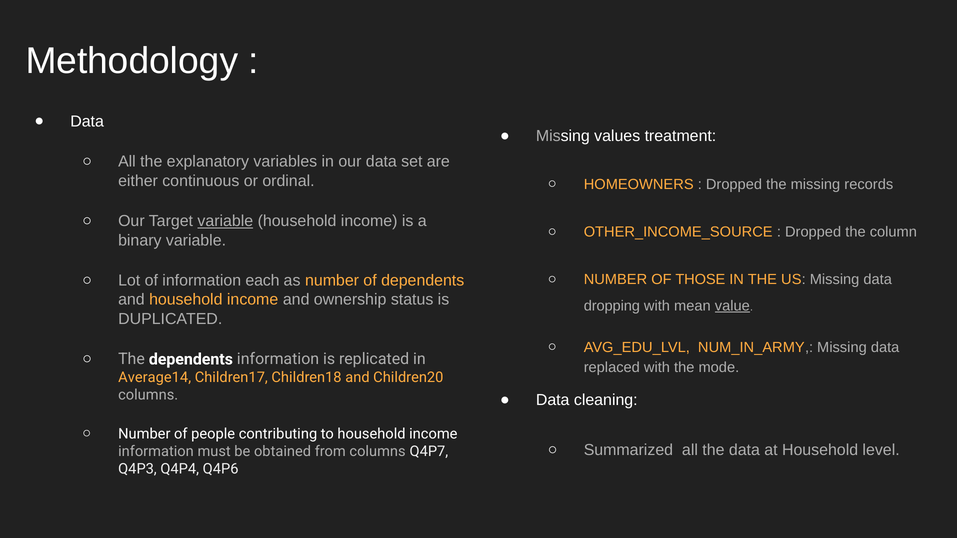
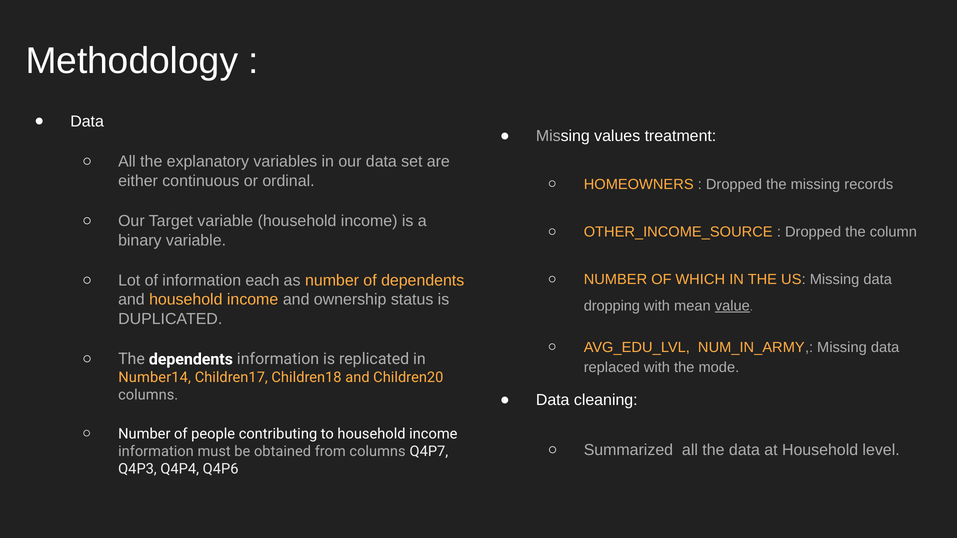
variable underline: present -> none (225, 221)
THOSE: THOSE -> WHICH (700, 280)
Average14: Average14 -> Number14 (155, 378)
